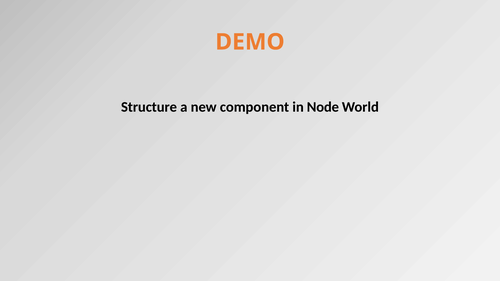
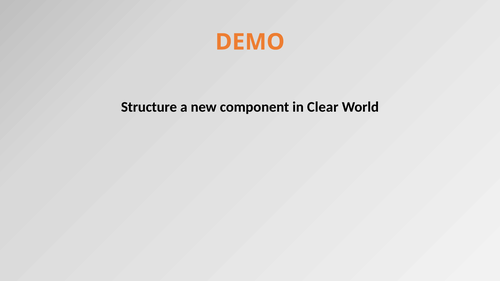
Node: Node -> Clear (323, 107)
